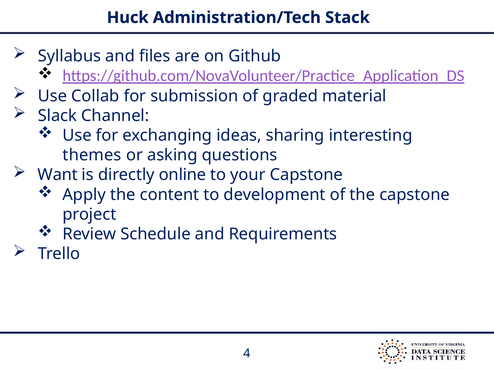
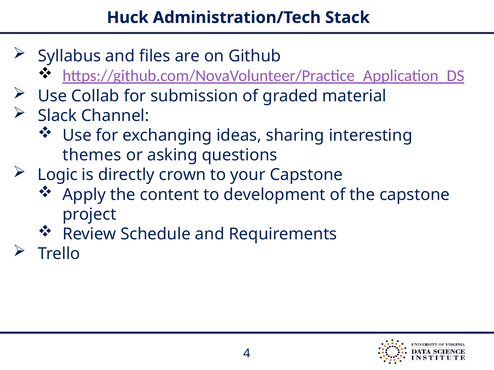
Want: Want -> Logic (58, 175)
online: online -> crown (183, 175)
